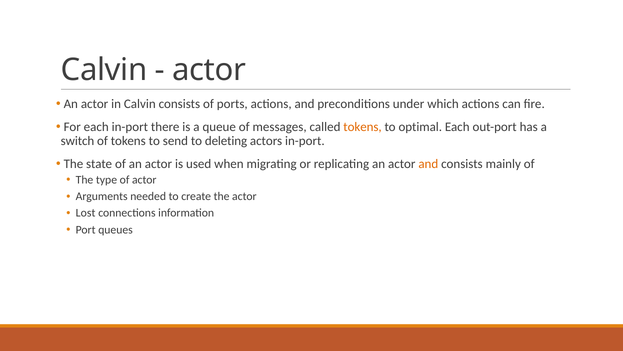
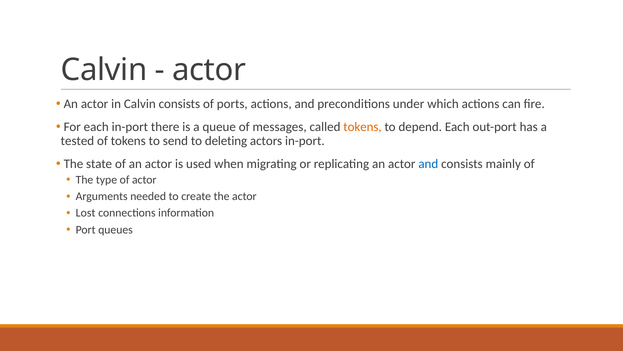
optimal: optimal -> depend (420, 127)
switch: switch -> tested (77, 141)
and colour: orange -> blue (428, 164)
